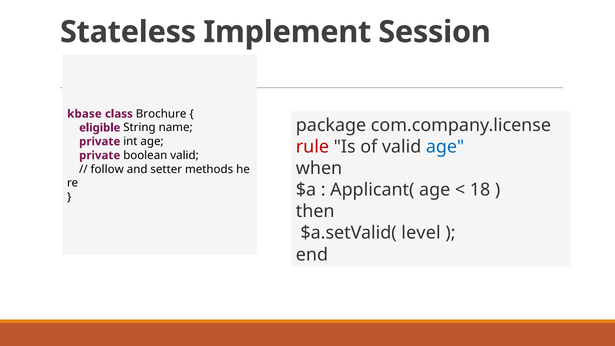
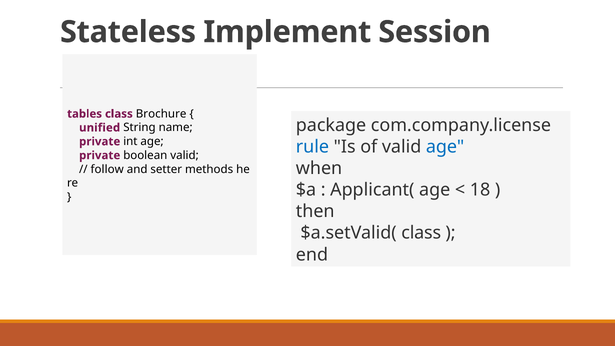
kbase: kbase -> tables (85, 114)
eligible: eligible -> unified (100, 128)
rule colour: red -> blue (312, 147)
$a.setValid( level: level -> class (421, 233)
